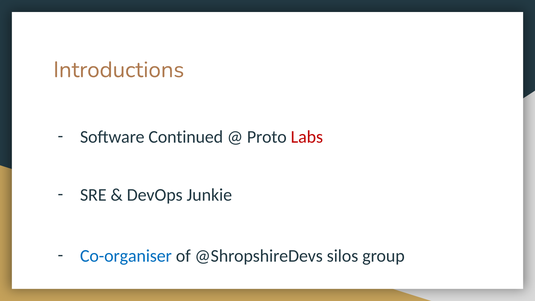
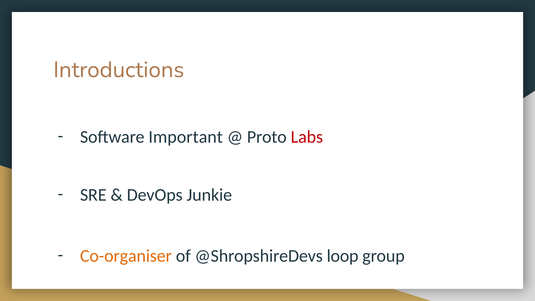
Continued: Continued -> Important (186, 137)
Co-organiser colour: blue -> orange (126, 256)
silos: silos -> loop (343, 256)
